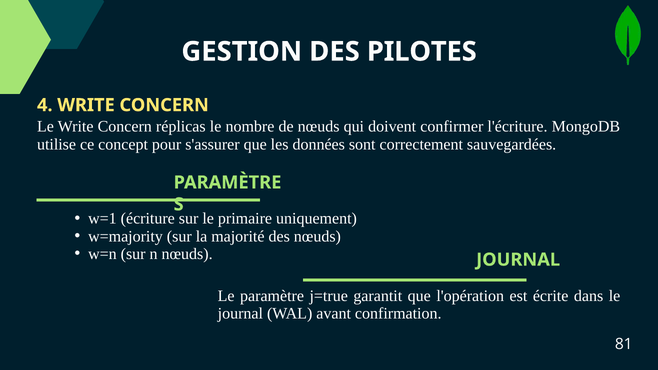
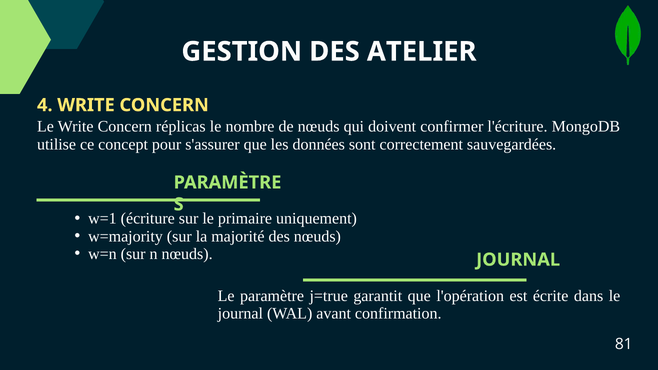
PILOTES: PILOTES -> ATELIER (422, 52)
